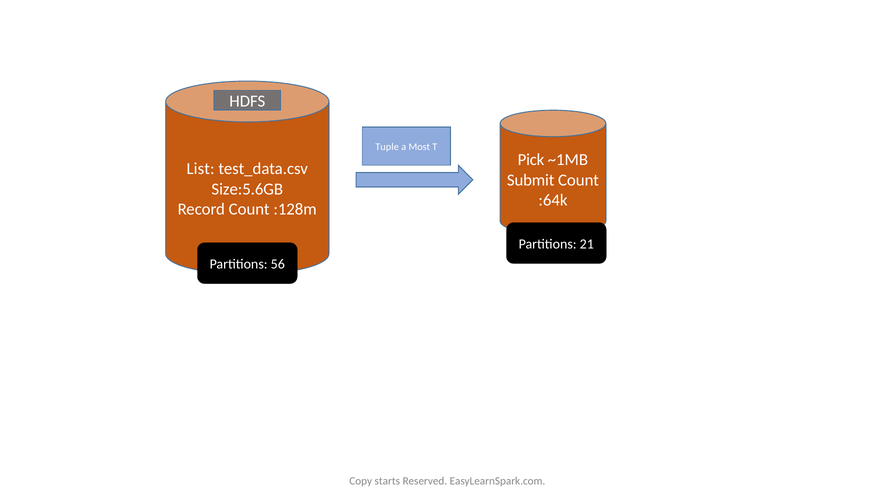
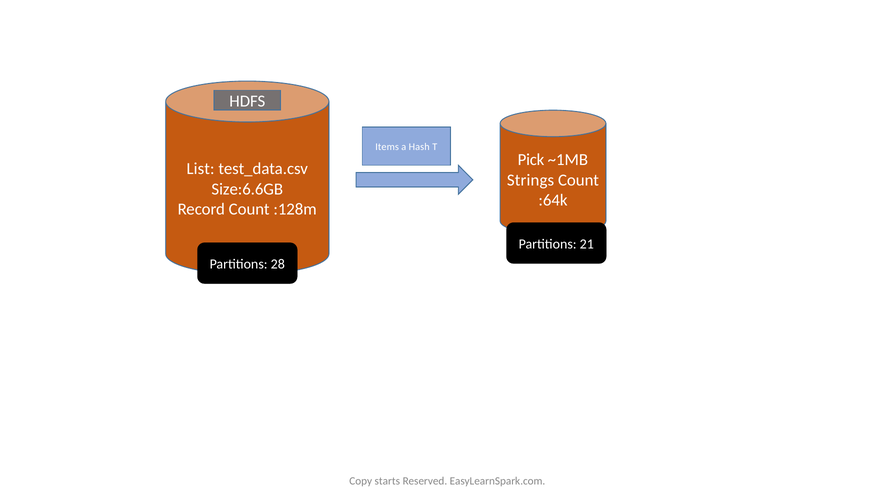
Tuple: Tuple -> Items (387, 147)
Most: Most -> Hash (419, 147)
Submit: Submit -> Strings (531, 180)
Size:5.6GB: Size:5.6GB -> Size:6.6GB (247, 189)
56: 56 -> 28 (278, 264)
